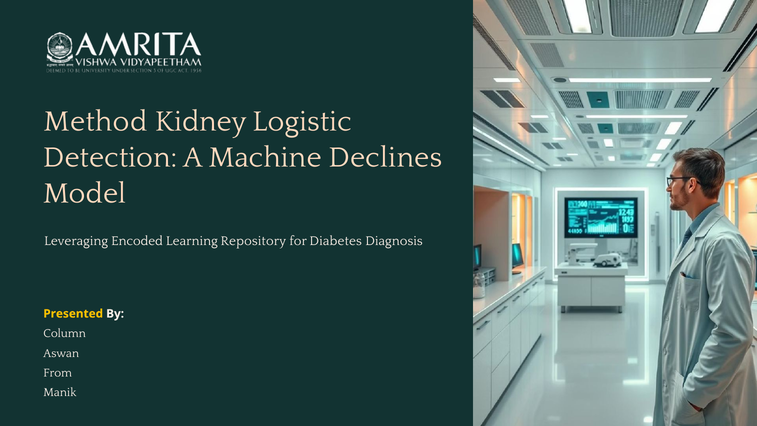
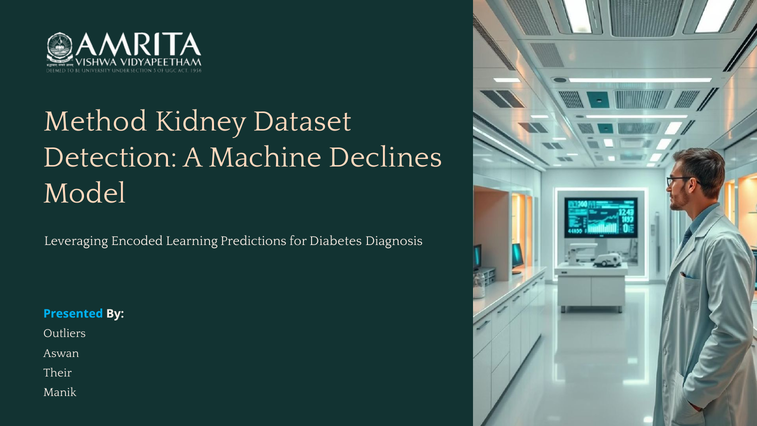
Logistic: Logistic -> Dataset (302, 121)
Repository: Repository -> Predictions (253, 241)
Presented colour: yellow -> light blue (73, 314)
Column: Column -> Outliers (65, 333)
From: From -> Their (58, 373)
